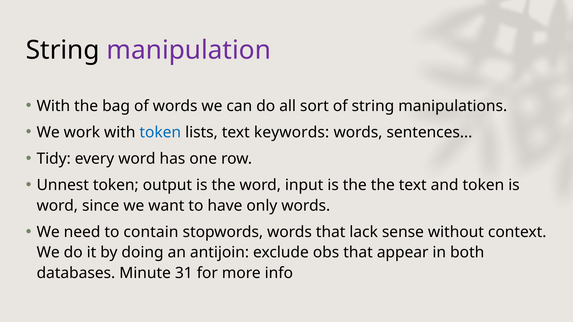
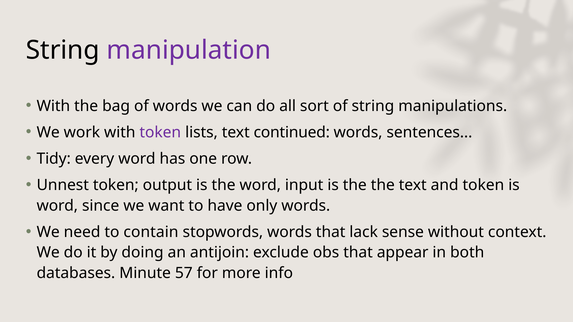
token colour: blue -> purple (160, 132)
keywords: keywords -> continued (292, 132)
31: 31 -> 57 (184, 273)
